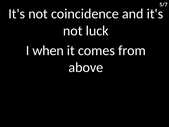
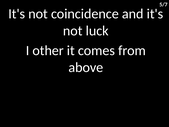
when: when -> other (48, 50)
